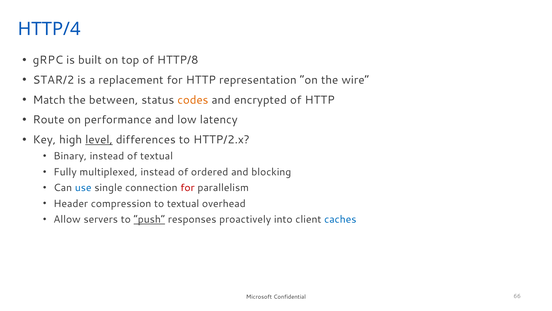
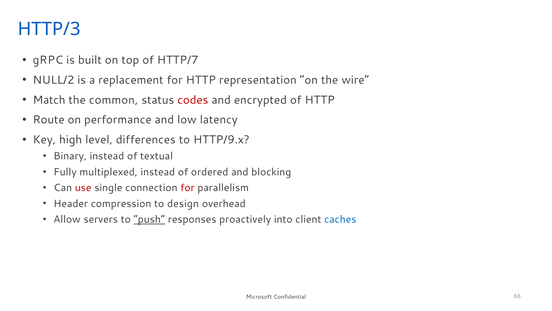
HTTP/4: HTTP/4 -> HTTP/3 (49, 29)
HTTP/8: HTTP/8 -> HTTP/7 (178, 60)
STAR/2: STAR/2 -> NULL/2 (54, 80)
between: between -> common (114, 100)
codes colour: orange -> red (193, 100)
level underline: present -> none (99, 140)
HTTP/2.x: HTTP/2.x -> HTTP/9.x (221, 140)
use colour: blue -> red (83, 188)
to textual: textual -> design (183, 203)
